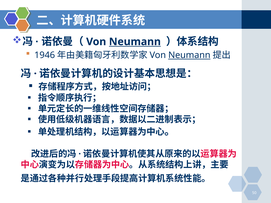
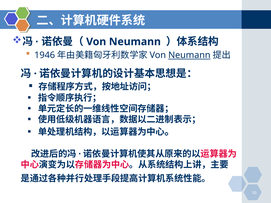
Neumann underline: present -> none (135, 42)
